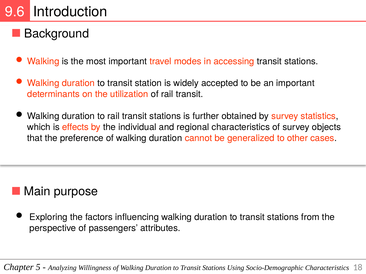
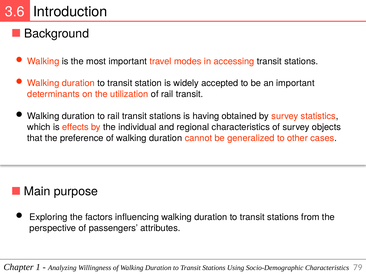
9.6: 9.6 -> 3.6 (15, 12)
further: further -> having (206, 116)
5: 5 -> 1 (38, 268)
18: 18 -> 79 (358, 268)
